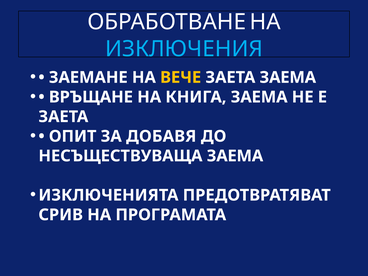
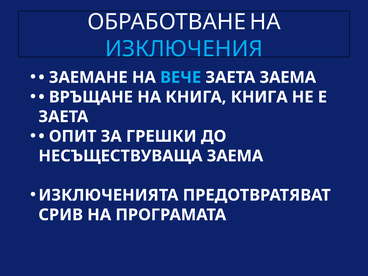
ВЕЧЕ colour: yellow -> light blue (181, 77)
КНИГА ЗАЕМА: ЗАЕМА -> КНИГА (259, 97)
ДОБАВЯ: ДОБАВЯ -> ГРЕШКИ (161, 136)
